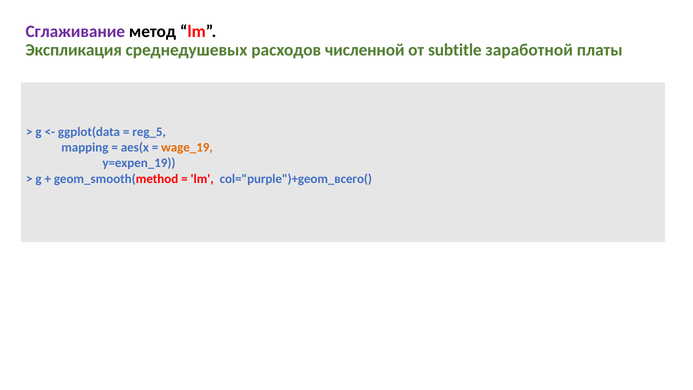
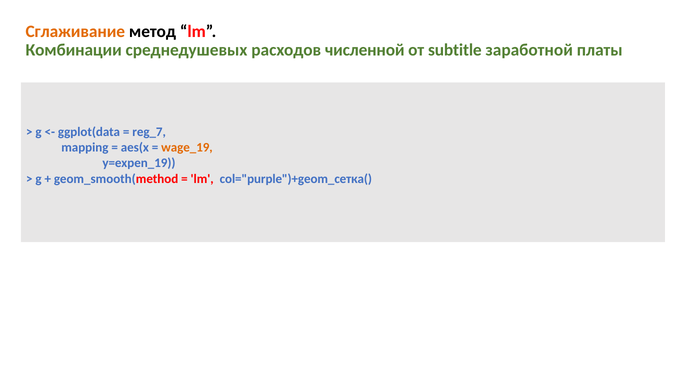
Сглаживание colour: purple -> orange (75, 31)
Экспликация: Экспликация -> Комбинации (74, 50)
reg_5: reg_5 -> reg_7 (149, 132)
col="purple")+geom_всего(: col="purple")+geom_всего( -> col="purple")+geom_сетка( (296, 179)
